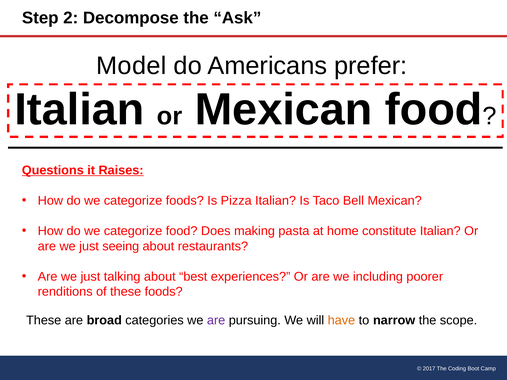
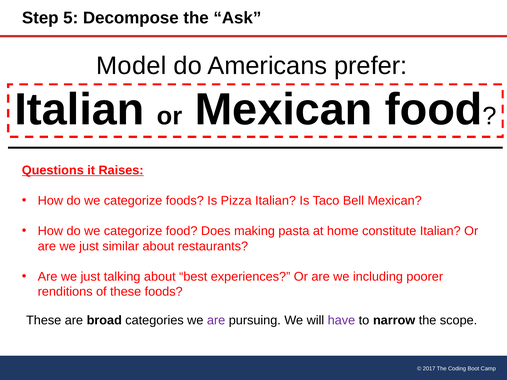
2: 2 -> 5 (71, 18)
seeing: seeing -> similar (121, 246)
have colour: orange -> purple (341, 321)
